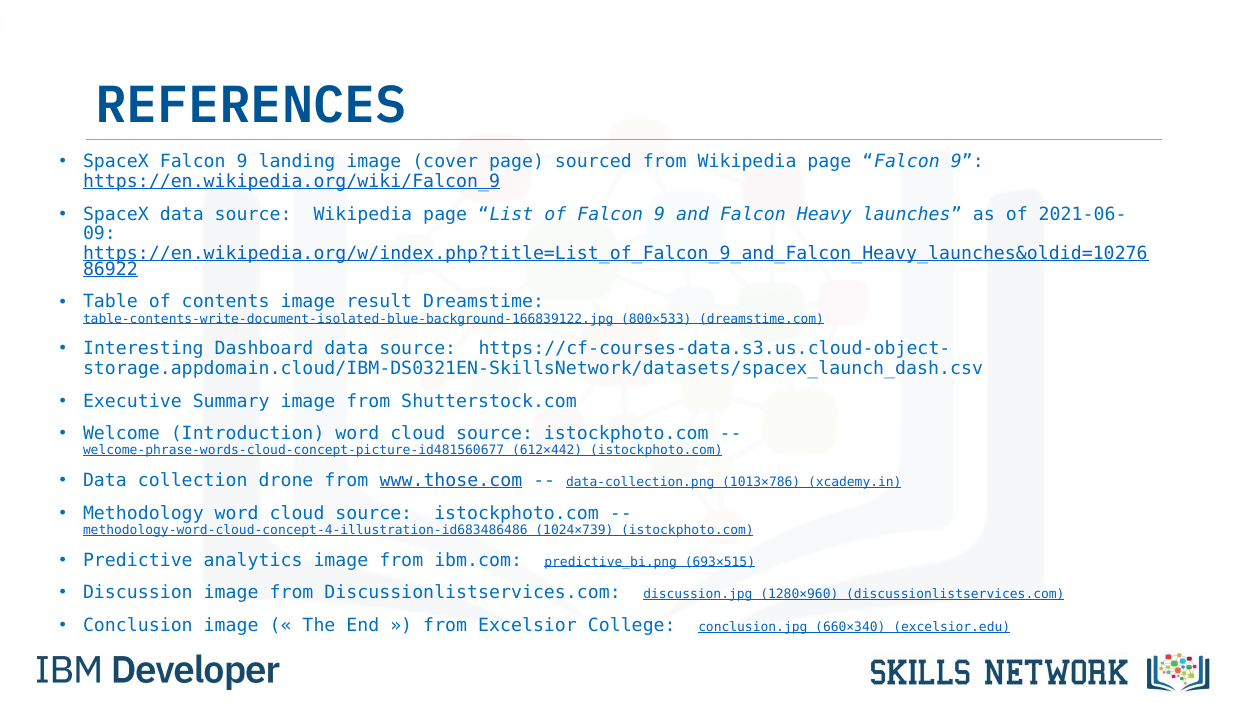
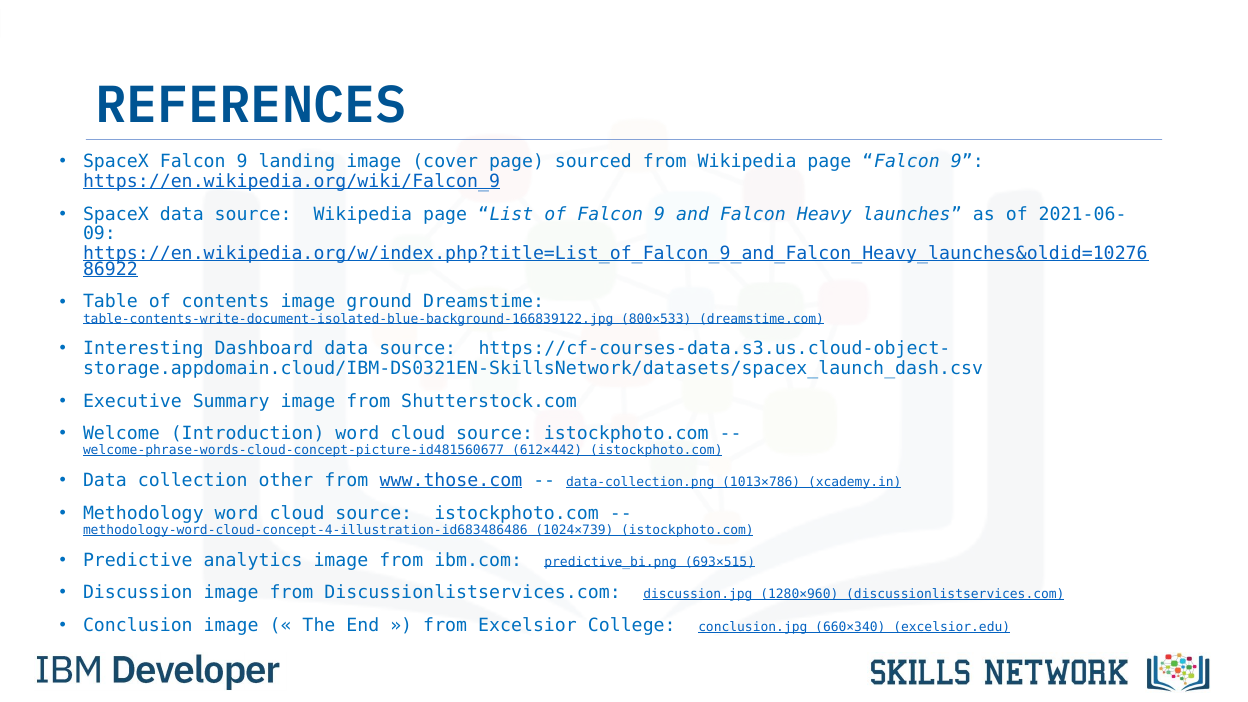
result: result -> ground (379, 302)
drone: drone -> other (286, 481)
